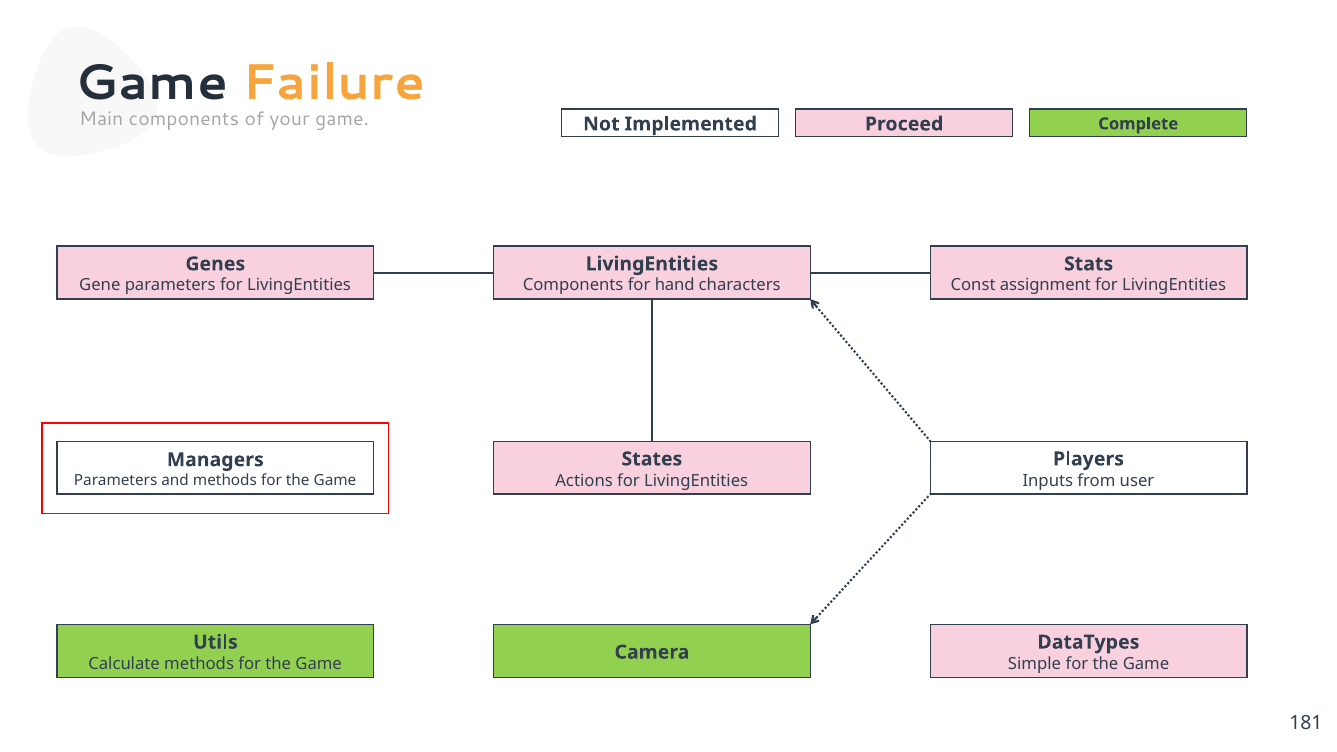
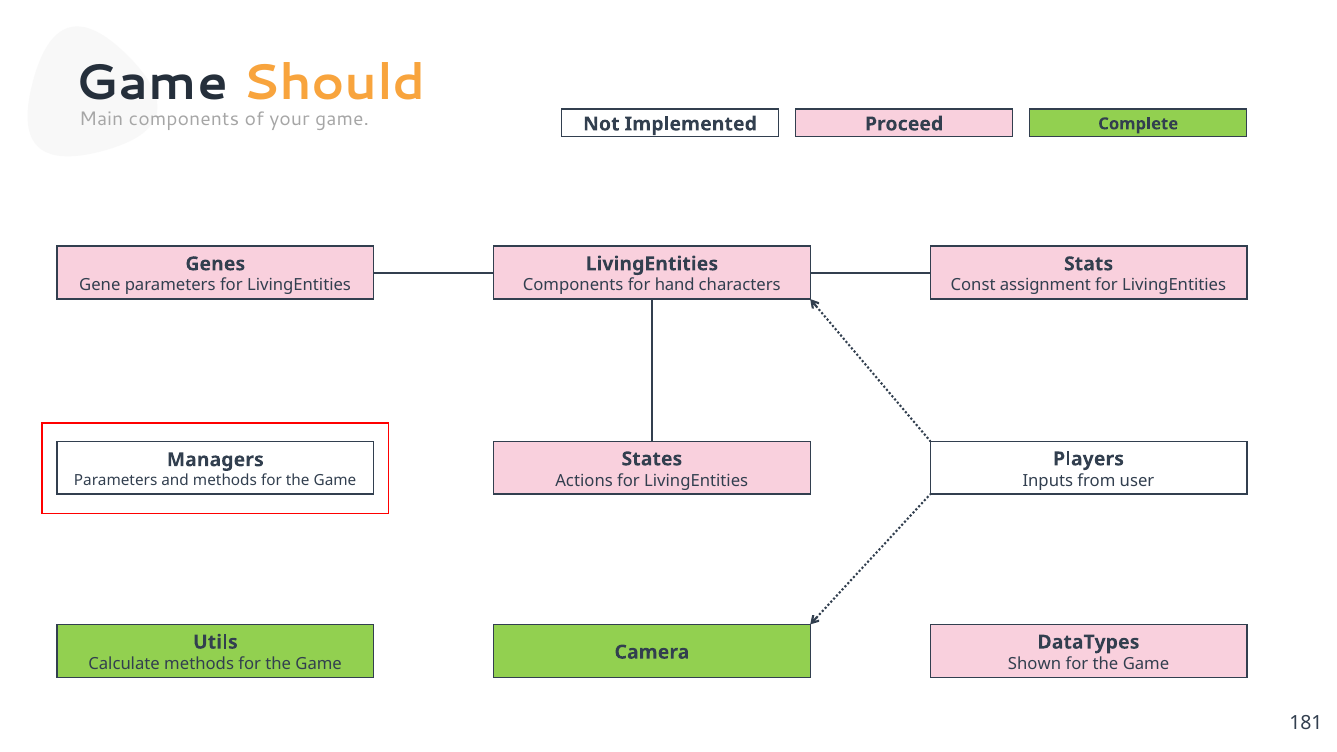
Failure: Failure -> Should (334, 83)
Simple: Simple -> Shown (1034, 664)
